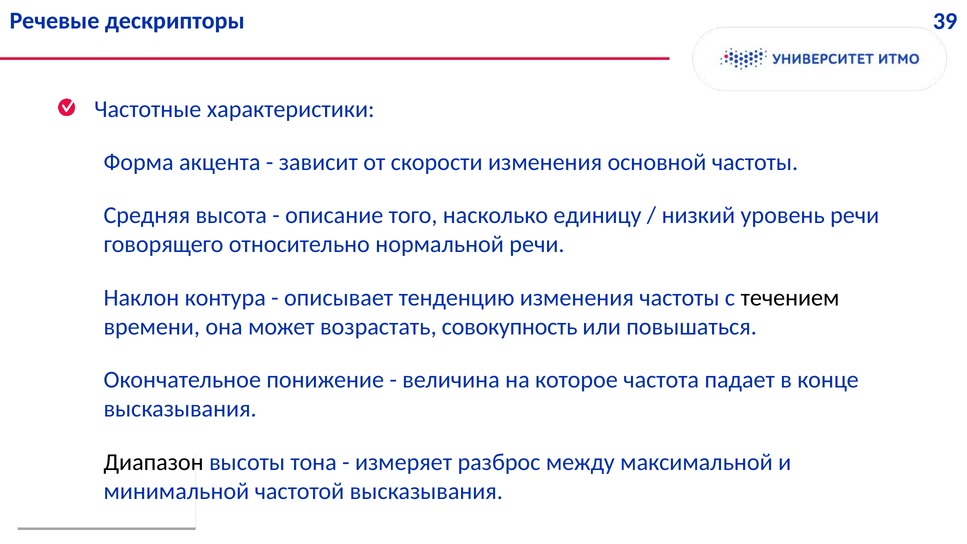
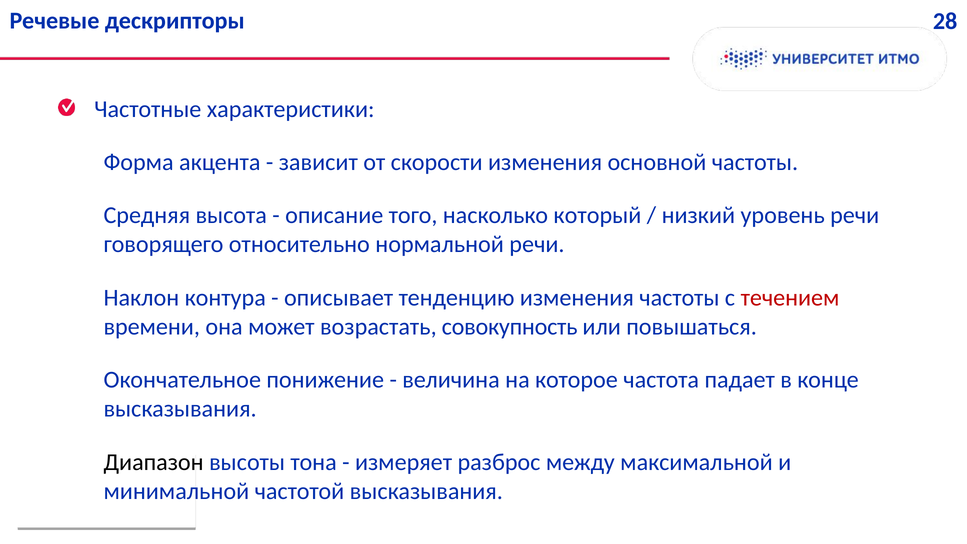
39: 39 -> 28 (945, 21)
единицу: единицу -> который (597, 215)
течением colour: black -> red (790, 298)
